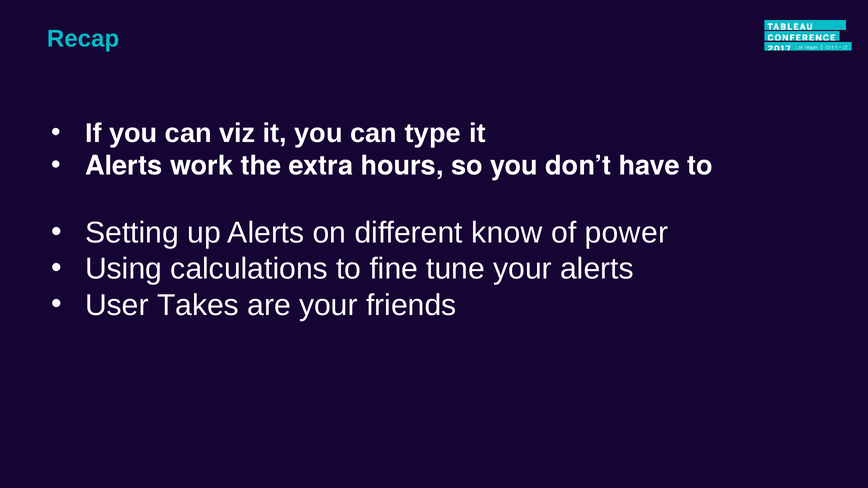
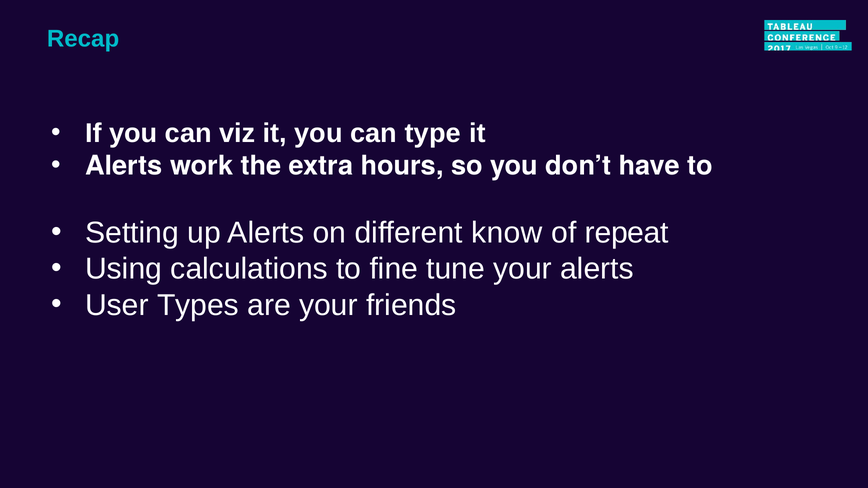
power: power -> repeat (627, 233)
Takes: Takes -> Types (198, 305)
